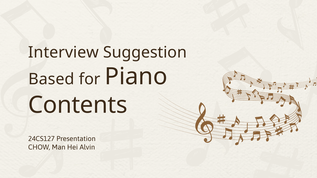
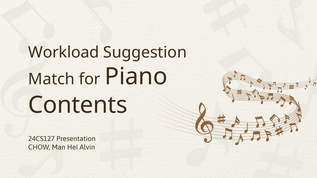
Interview: Interview -> Workload (64, 52)
Based: Based -> Match (51, 79)
